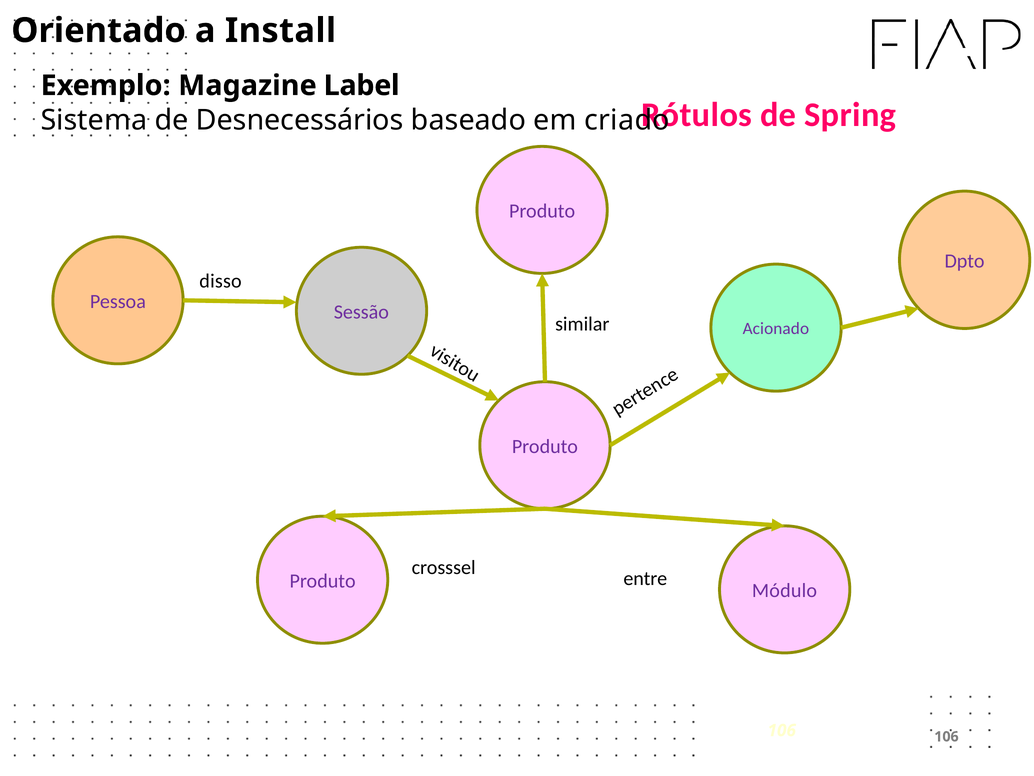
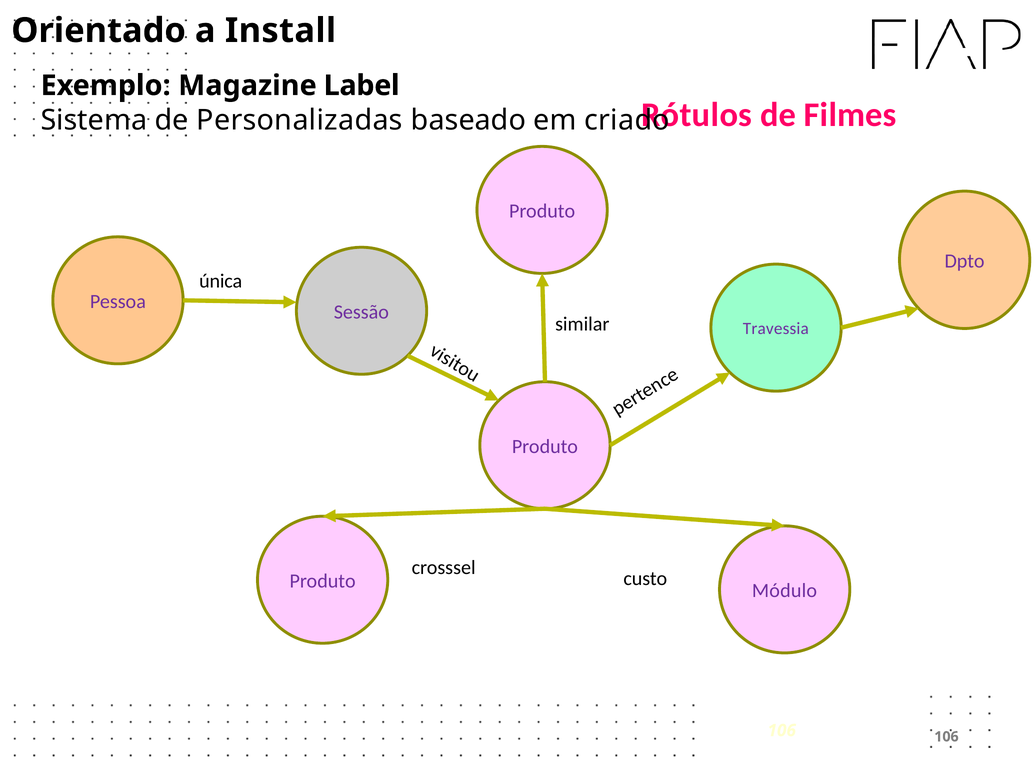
Spring: Spring -> Filmes (850, 115)
Desnecessários: Desnecessários -> Personalizadas (300, 120)
disso: disso -> única (221, 281)
Acionado: Acionado -> Travessia (776, 329)
entre: entre -> custo (645, 578)
